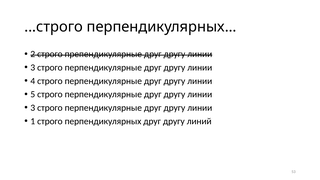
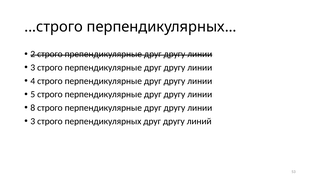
3: 3 -> 8 (33, 108)
1: 1 -> 3 (33, 121)
